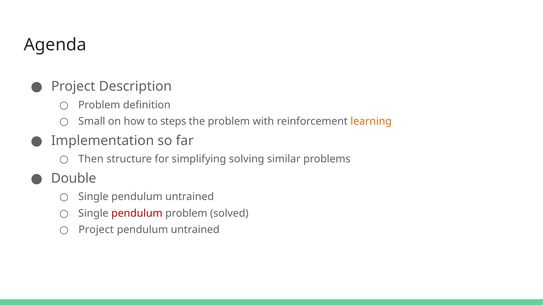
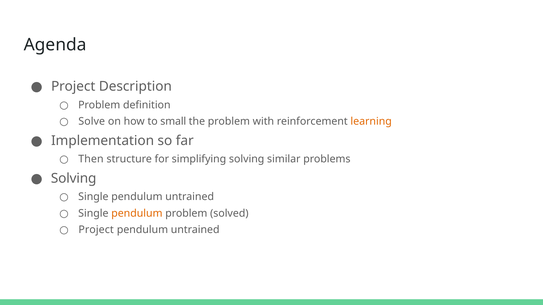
Small: Small -> Solve (92, 122)
steps: steps -> small (173, 122)
Double: Double -> Solving (74, 179)
pendulum colour: red -> orange (137, 214)
